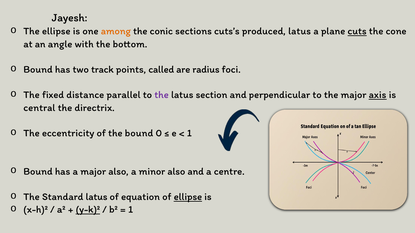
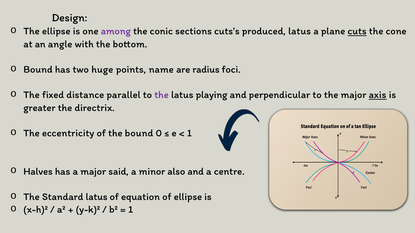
Jayesh: Jayesh -> Design (70, 18)
among colour: orange -> purple (116, 31)
track: track -> huge (102, 70)
called: called -> name (161, 70)
section: section -> playing (212, 95)
central: central -> greater (39, 108)
Bound: Bound -> Halves (38, 172)
major also: also -> said (119, 172)
ellipse underline: present -> none (188, 197)
y-k)² underline: present -> none (88, 210)
